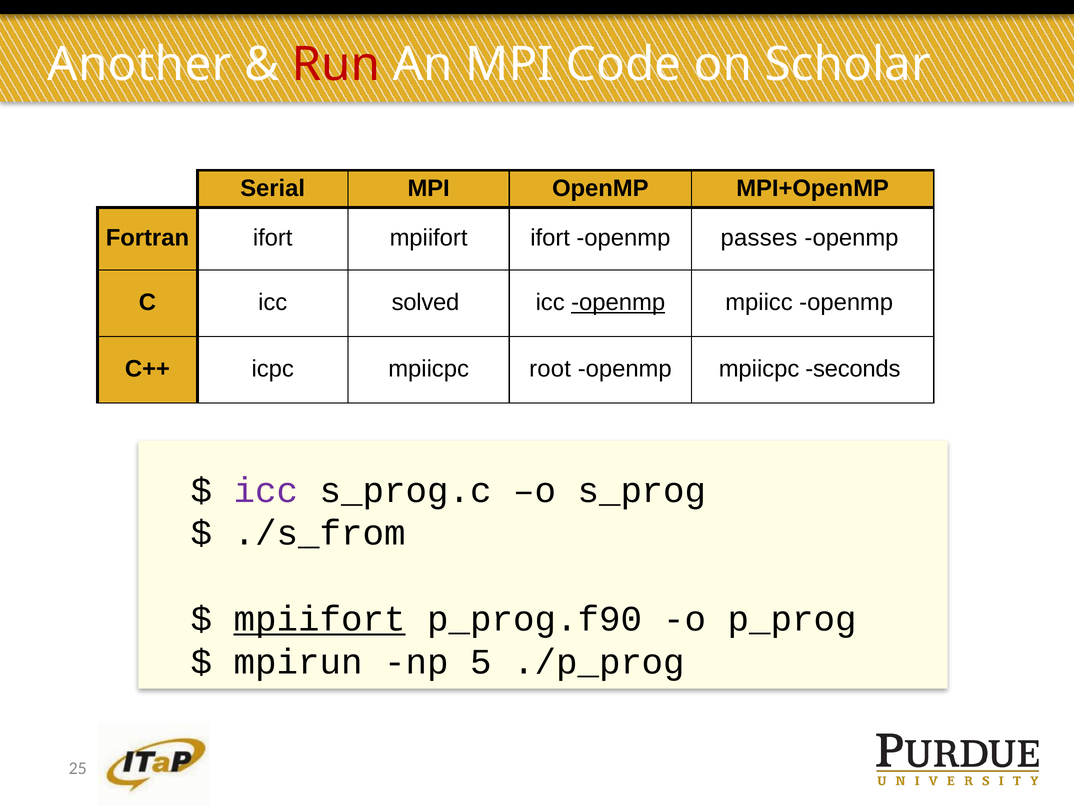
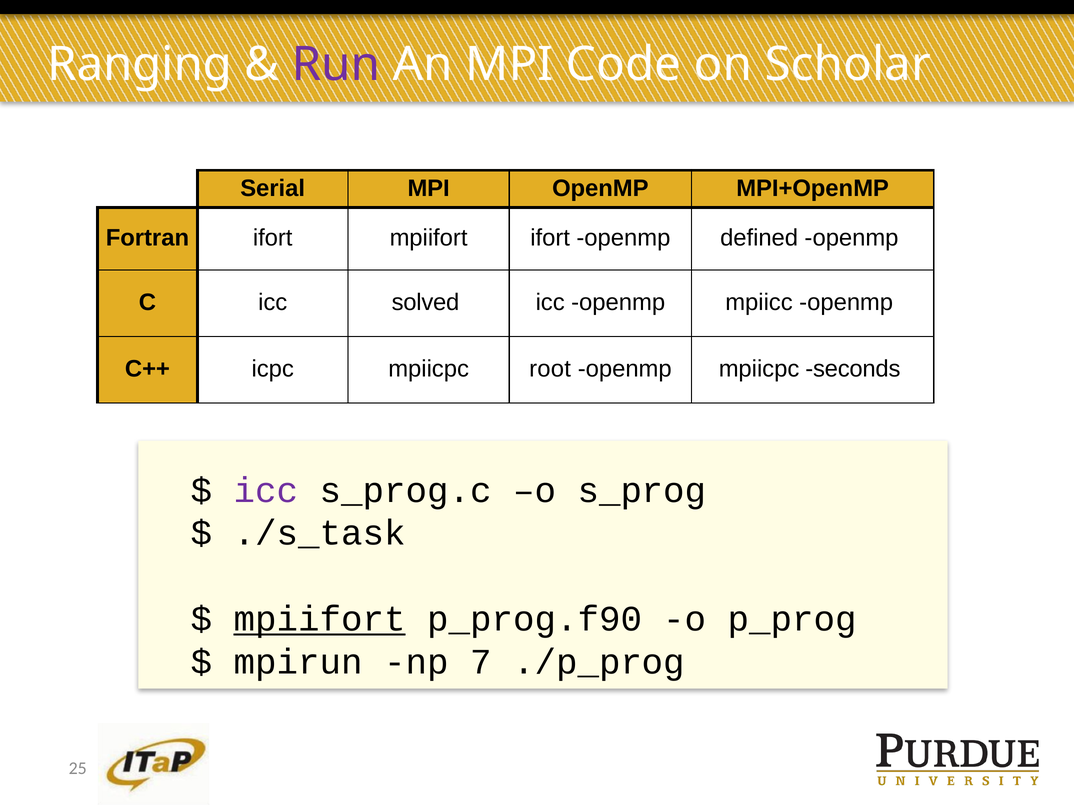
Another: Another -> Ranging (140, 65)
Run colour: red -> purple (336, 65)
passes: passes -> defined (759, 238)
openmp underline: present -> none (618, 303)
./s_from: ./s_from -> ./s_task (320, 534)
5: 5 -> 7 (481, 662)
